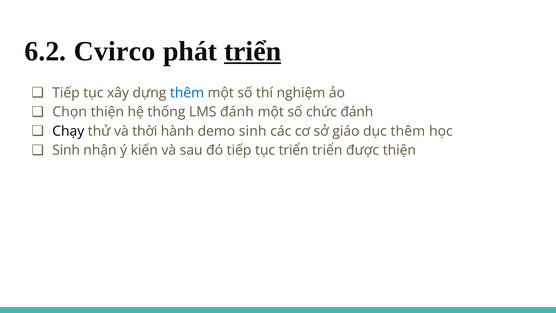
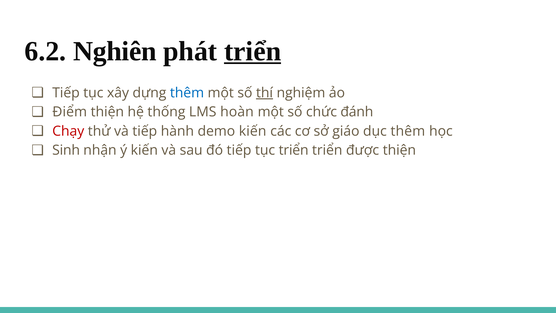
Cvirco: Cvirco -> Nghiên (115, 51)
thí underline: none -> present (265, 93)
Chọn: Chọn -> Điểm (70, 112)
LMS đánh: đánh -> hoàn (237, 112)
Chạy colour: black -> red (68, 131)
và thời: thời -> tiếp (145, 131)
demo sinh: sinh -> kiến (253, 131)
